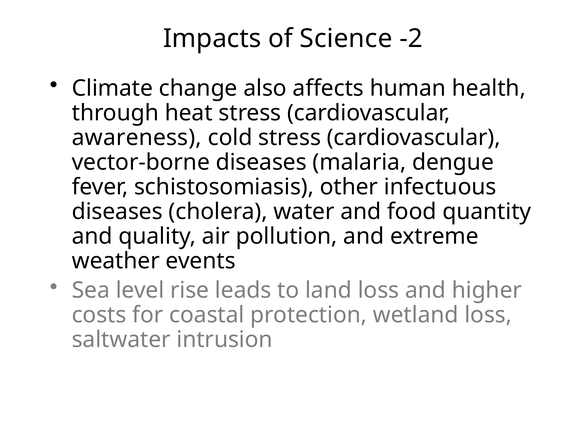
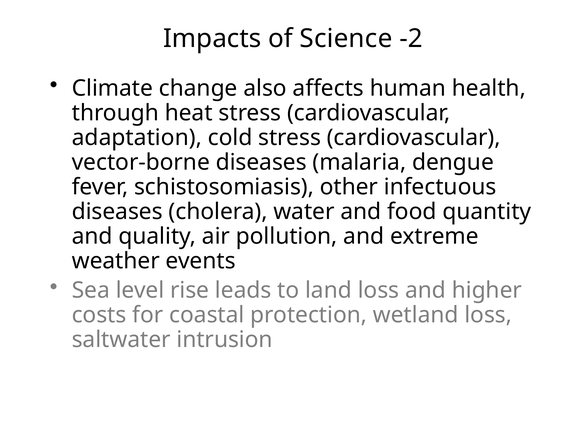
awareness: awareness -> adaptation (137, 138)
